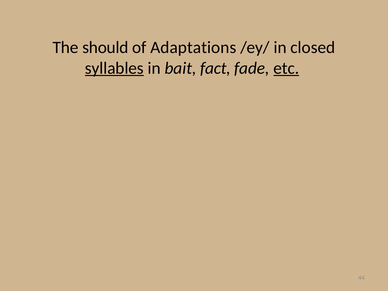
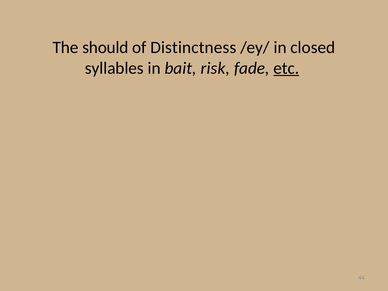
Adaptations: Adaptations -> Distinctness (193, 47)
syllables underline: present -> none (114, 68)
fact: fact -> risk (215, 68)
